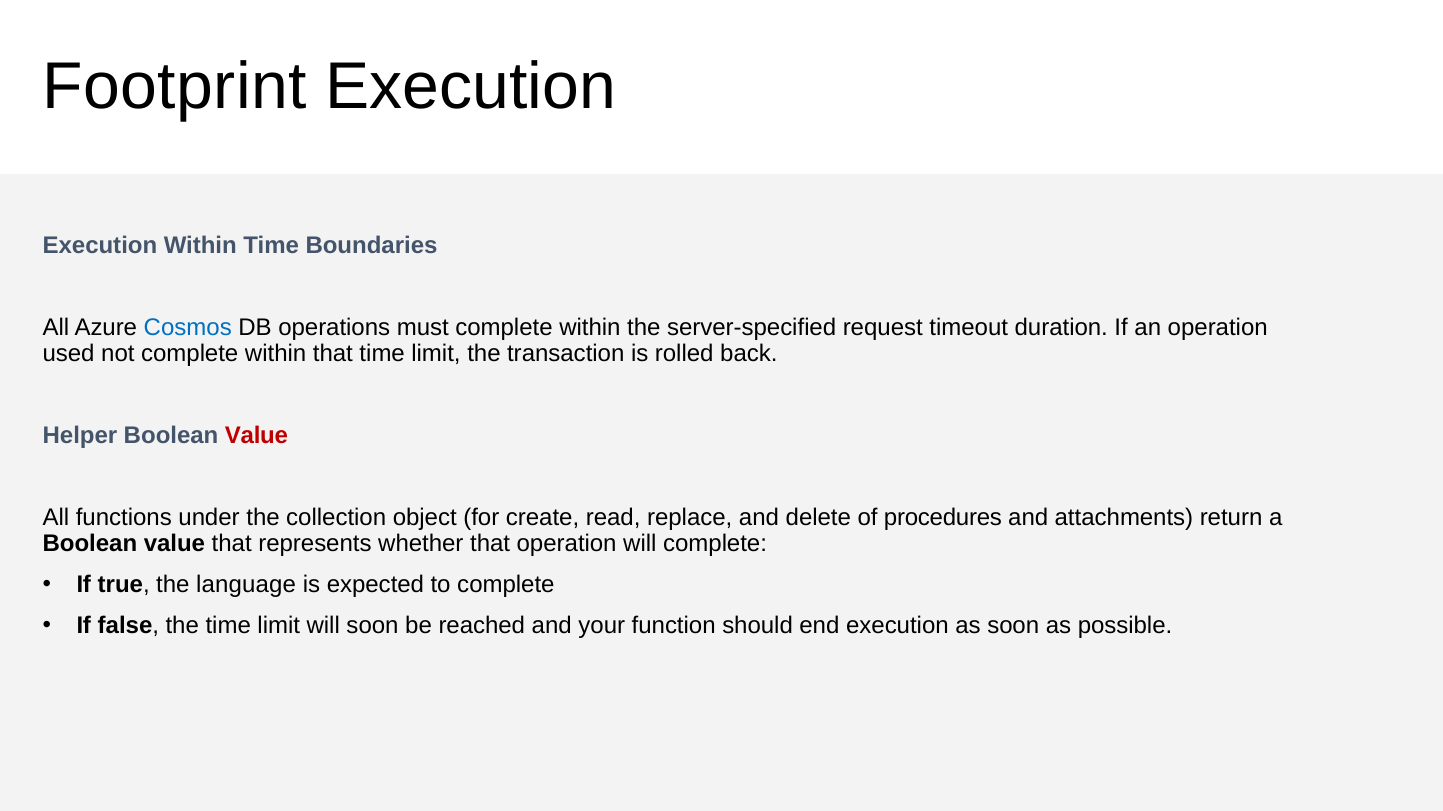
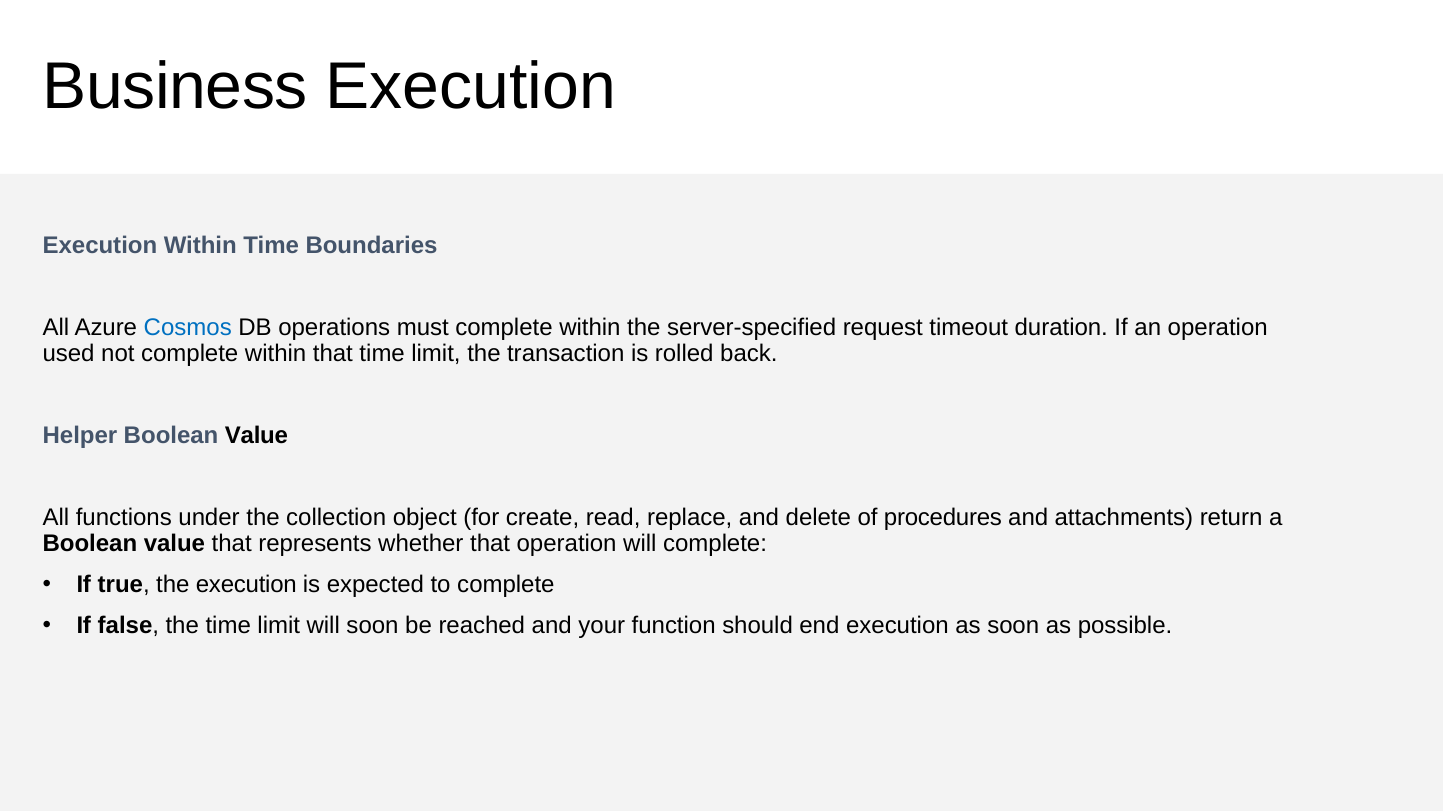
Footprint: Footprint -> Business (175, 87)
Value colour: red -> black (256, 436)
the language: language -> execution (246, 585)
